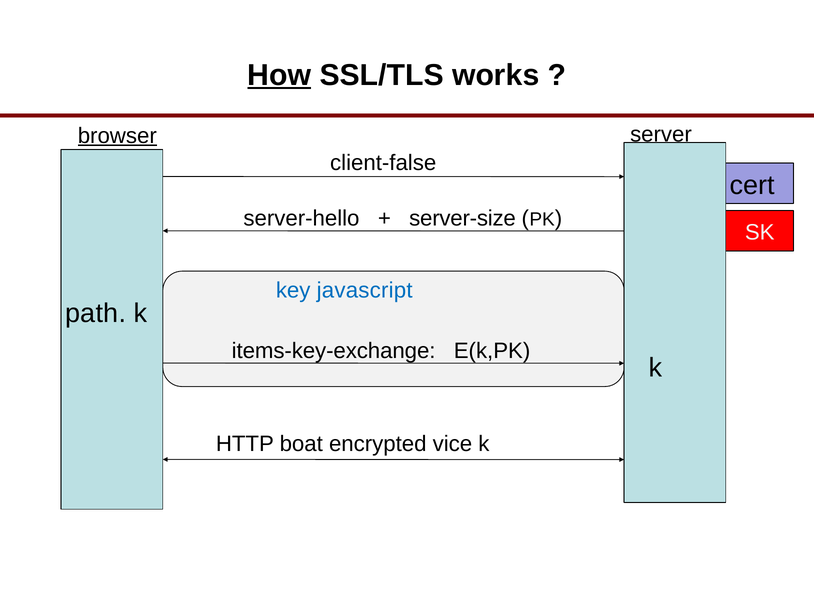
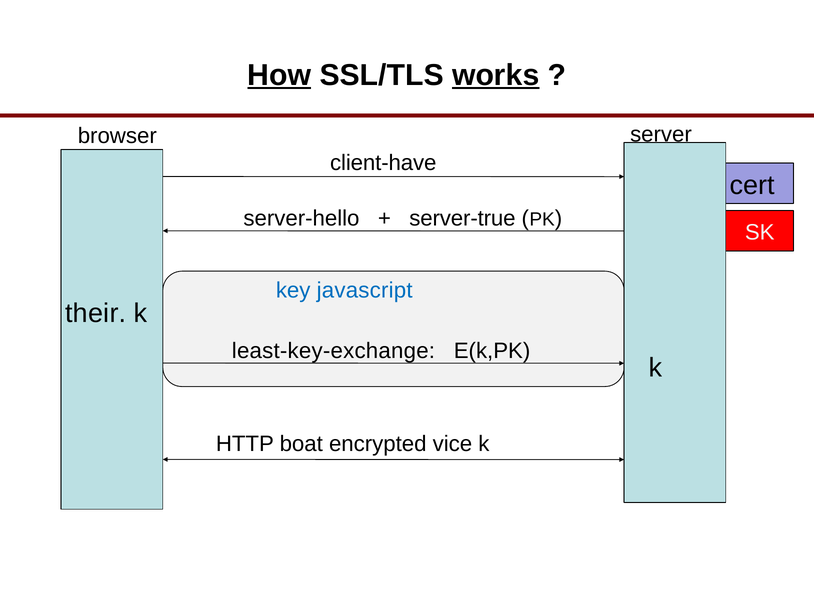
works underline: none -> present (496, 75)
browser underline: present -> none (117, 136)
client-false: client-false -> client-have (383, 163)
server-size: server-size -> server-true (462, 218)
path: path -> their (96, 313)
items-key-exchange: items-key-exchange -> least-key-exchange (333, 351)
